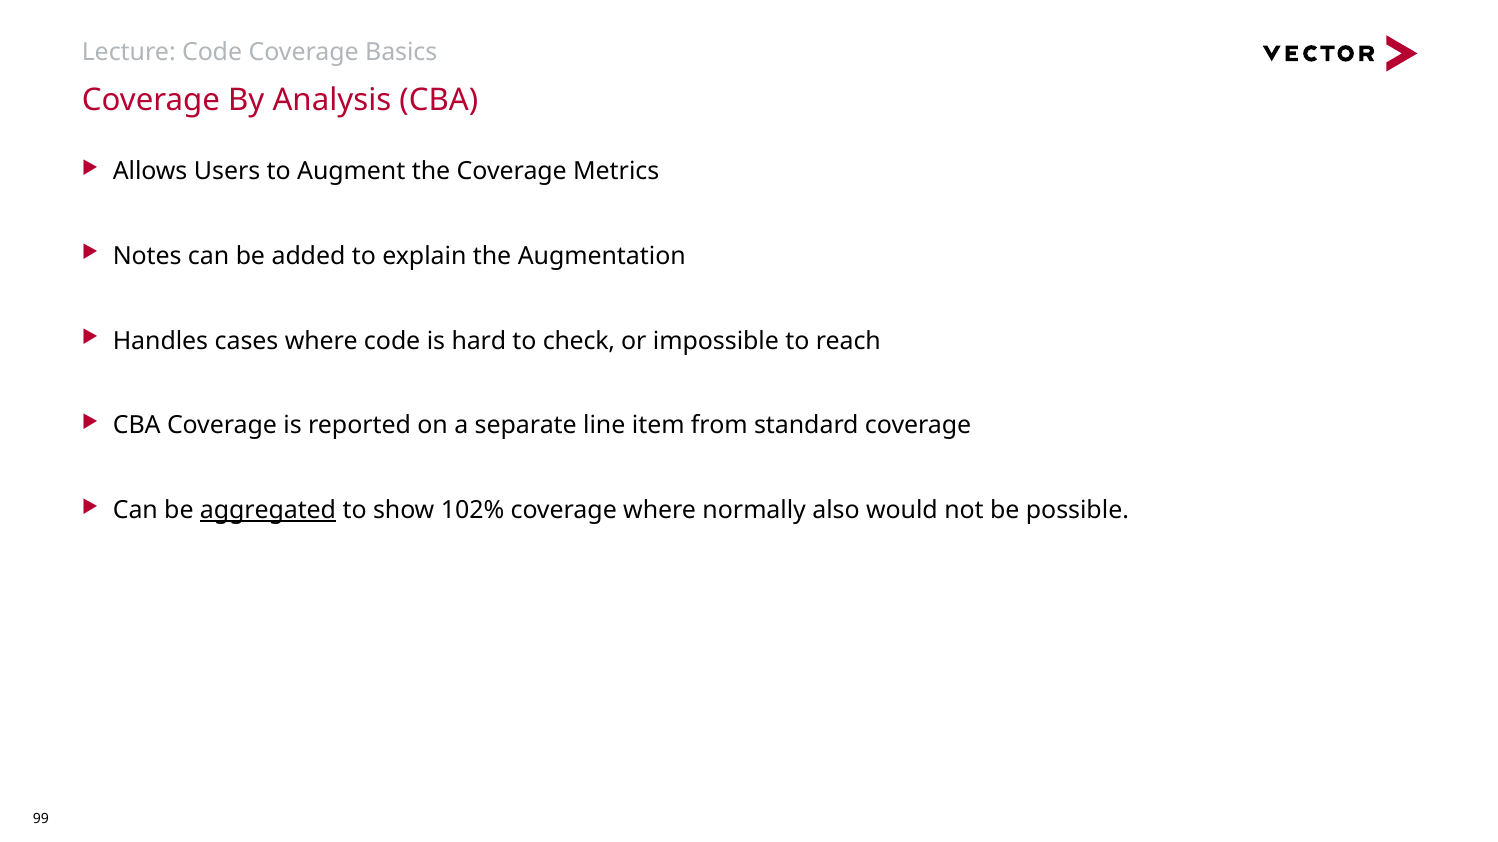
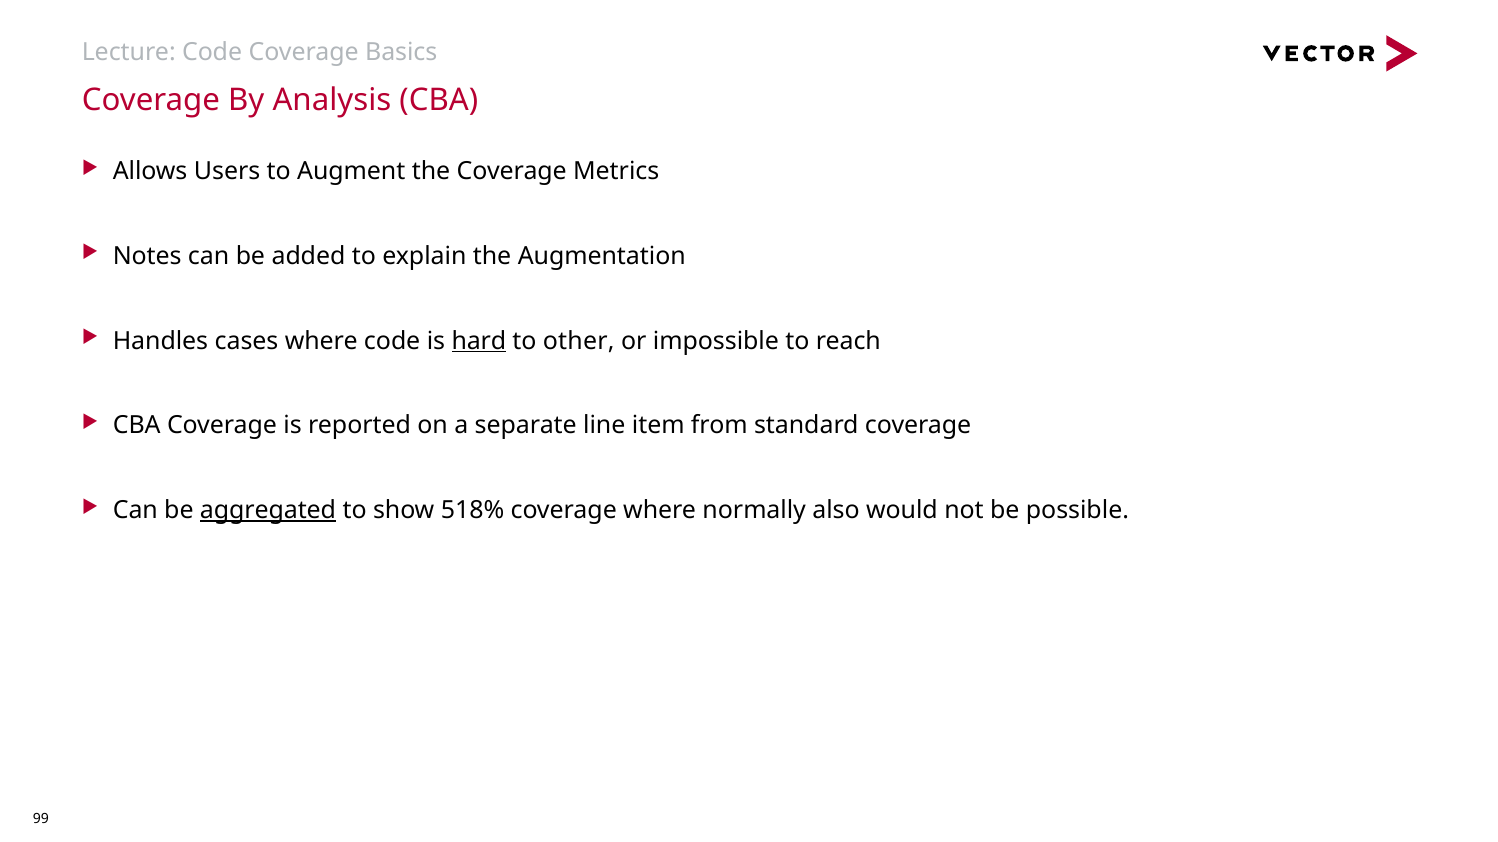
hard underline: none -> present (479, 341)
check: check -> other (579, 341)
102%: 102% -> 518% (473, 511)
